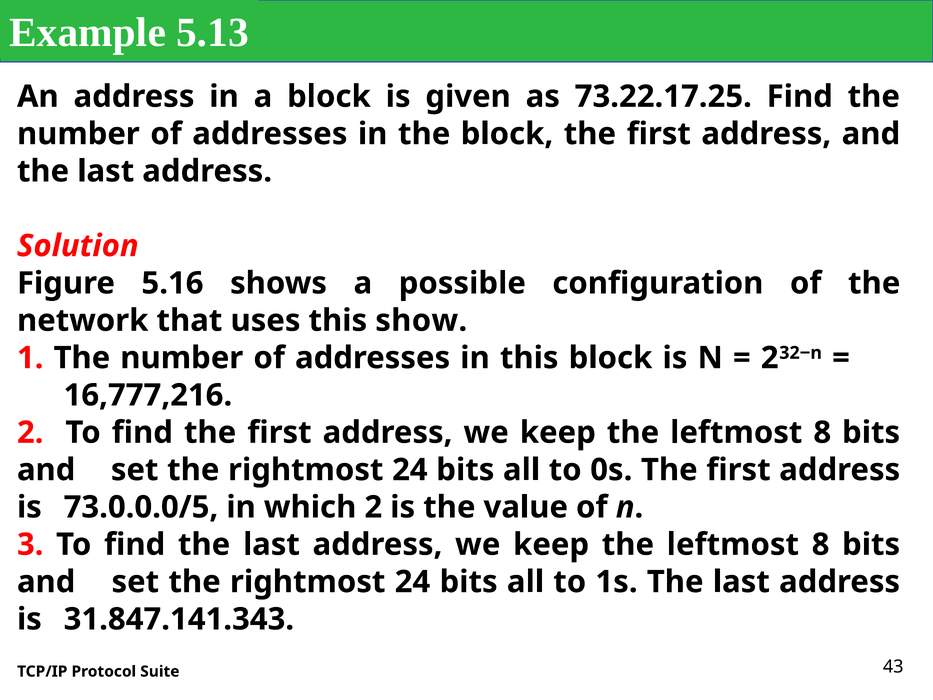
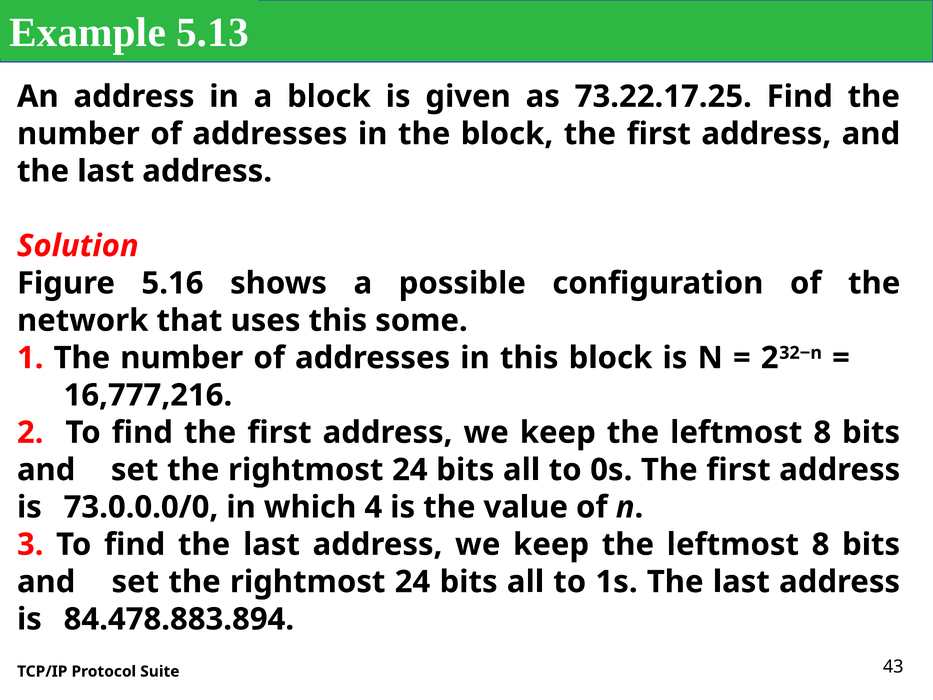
show: show -> some (421, 320)
73.0.0.0/5: 73.0.0.0/5 -> 73.0.0.0/0 (141, 507)
which 2: 2 -> 4 (373, 507)
31.847.141.343: 31.847.141.343 -> 84.478.883.894 (179, 619)
